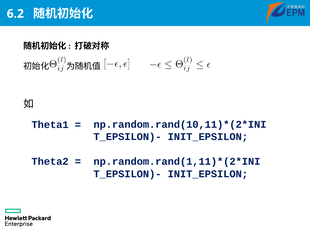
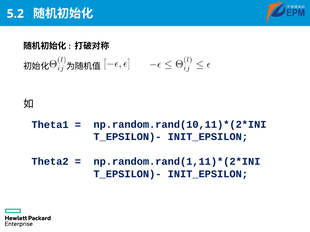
6.2: 6.2 -> 5.2 (15, 14)
